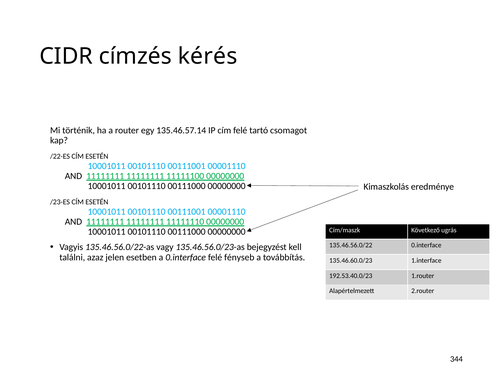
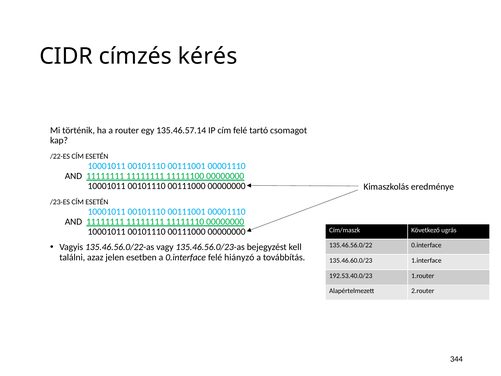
fényseb: fényseb -> hiányzó (239, 257)
